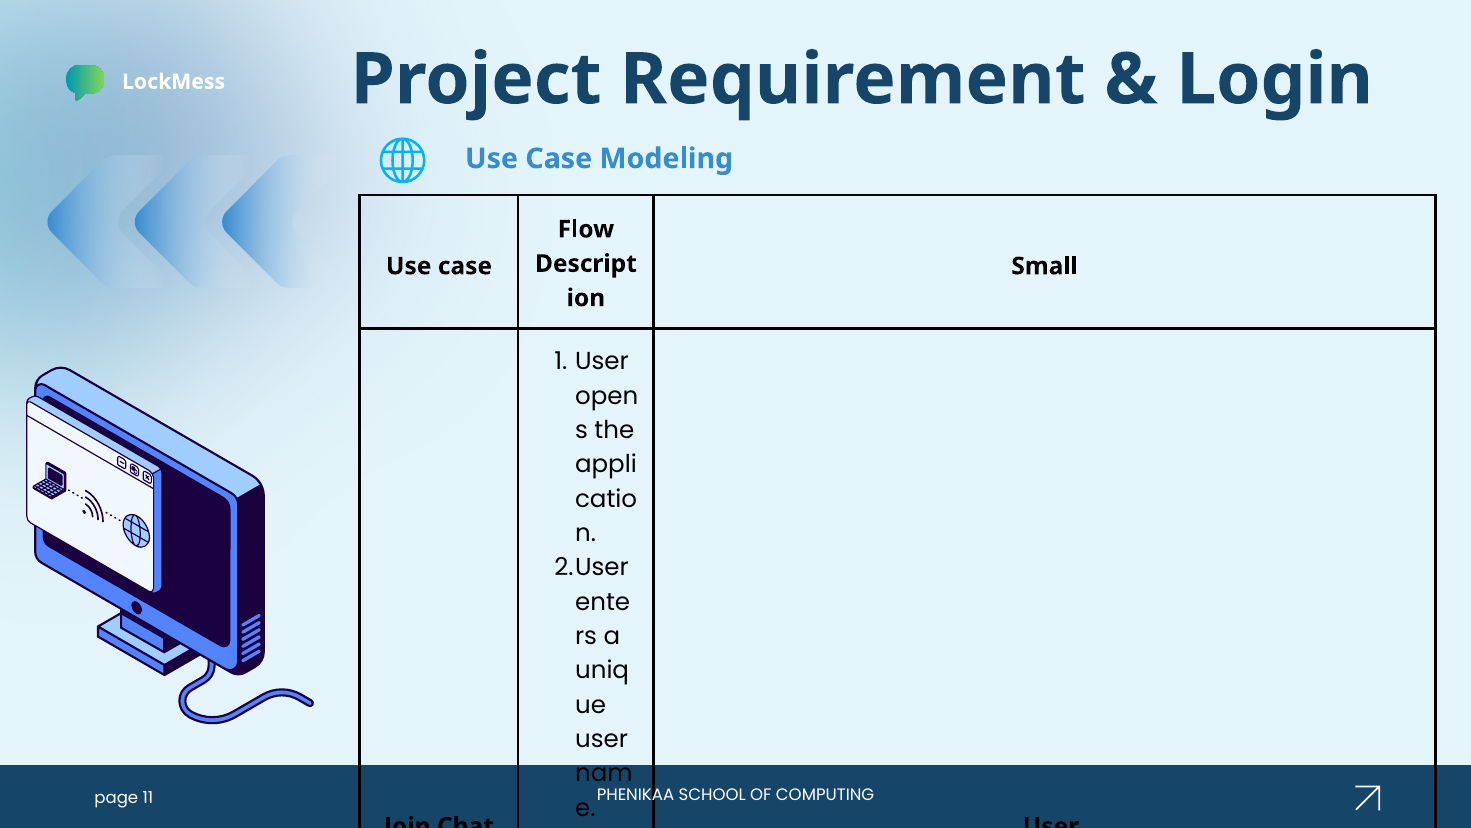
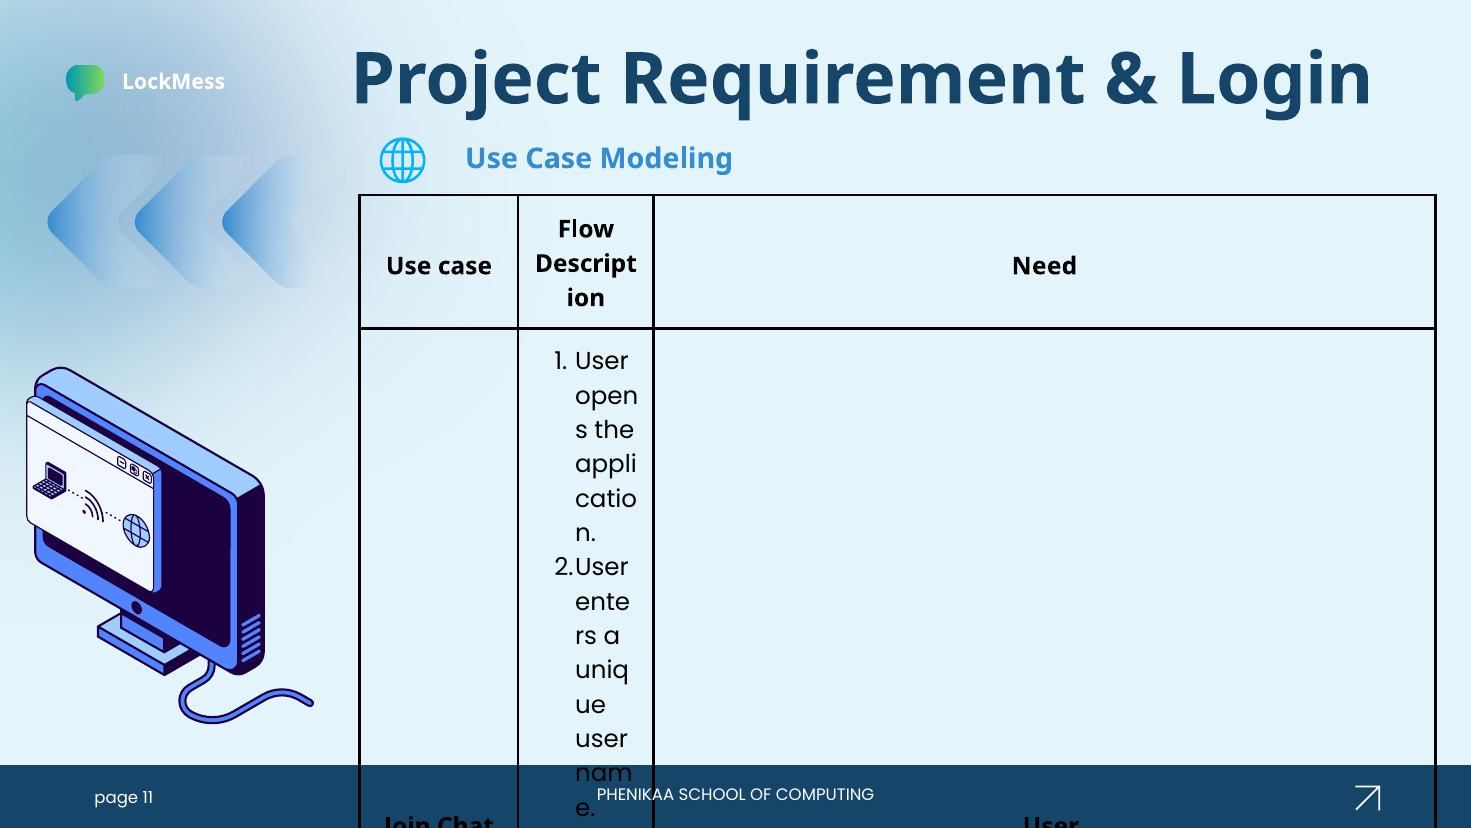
Small: Small -> Need (1044, 266)
